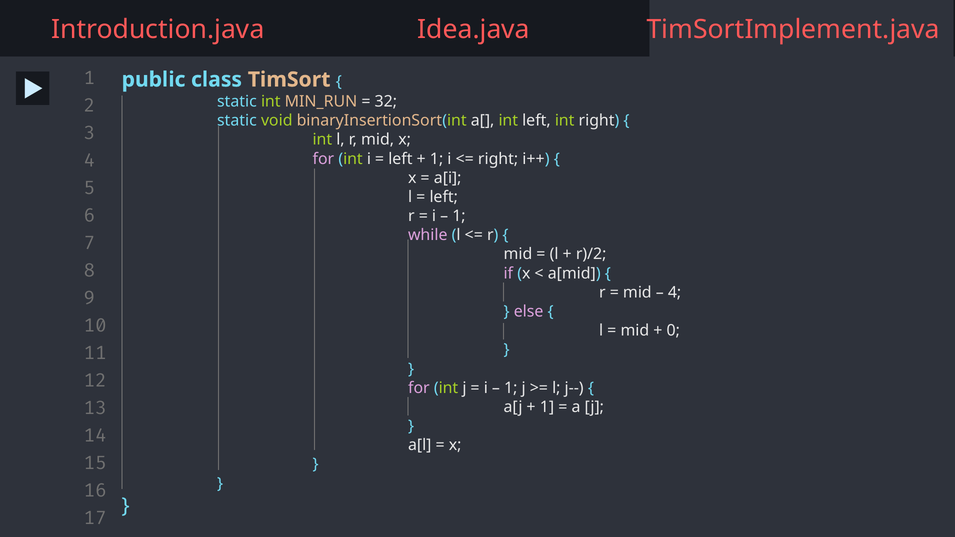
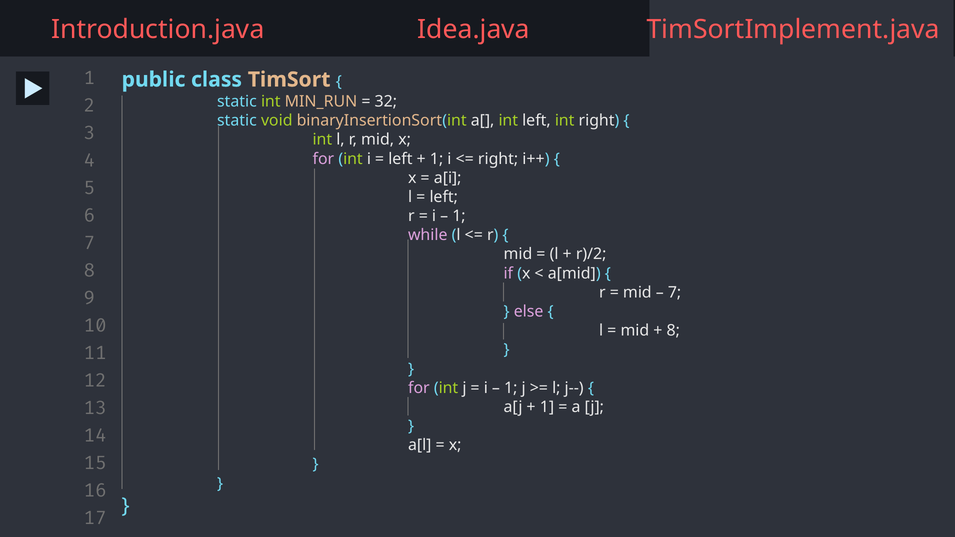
4: 4 -> 7 (675, 293)
0: 0 -> 8 (673, 331)
